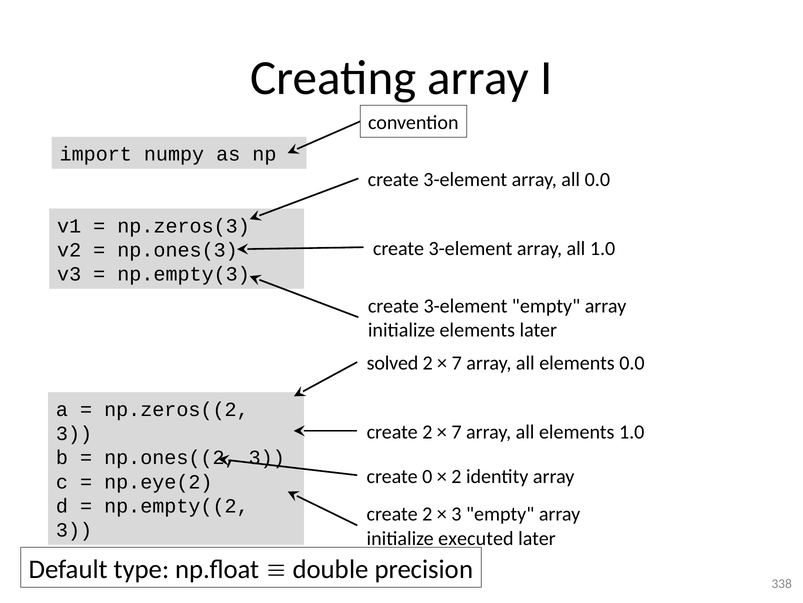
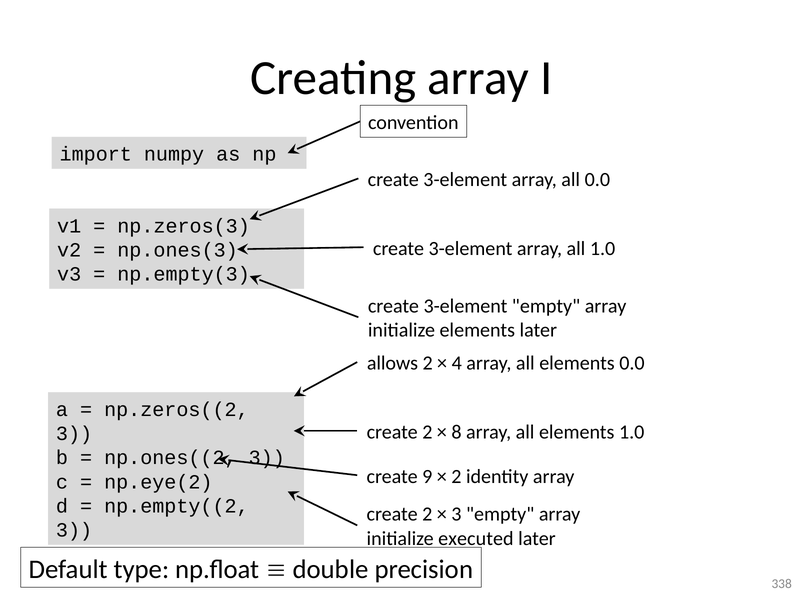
solved: solved -> allows (392, 363)
7: 7 -> 4 (457, 363)
7: 7 -> 8 (456, 432)
0: 0 -> 9 (427, 476)
